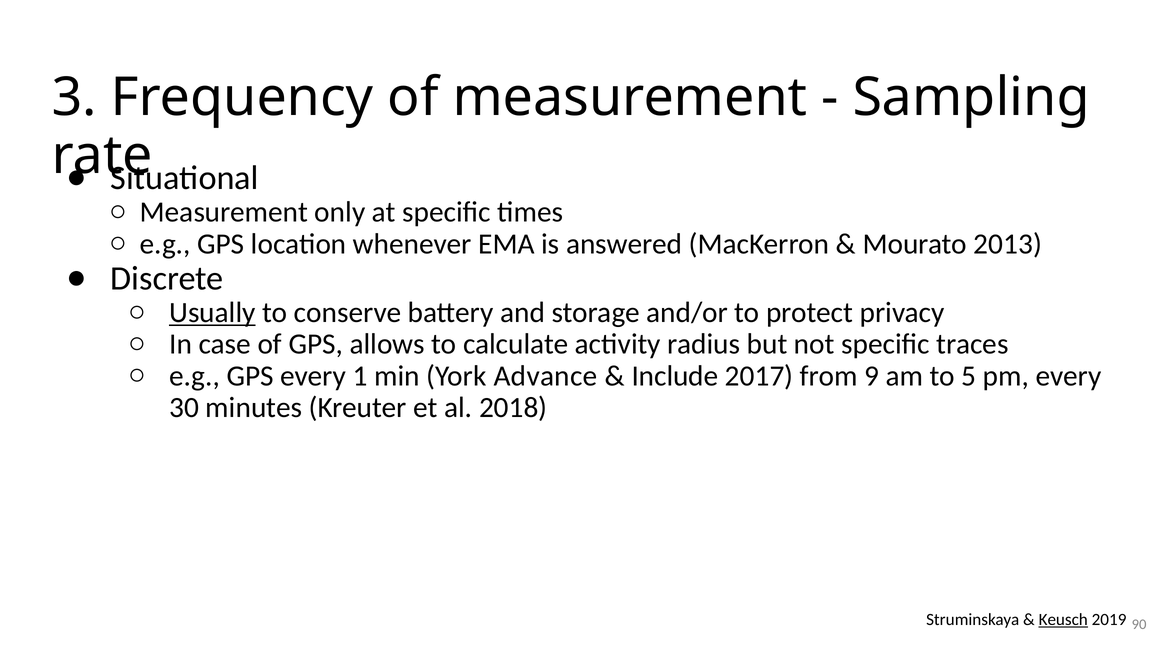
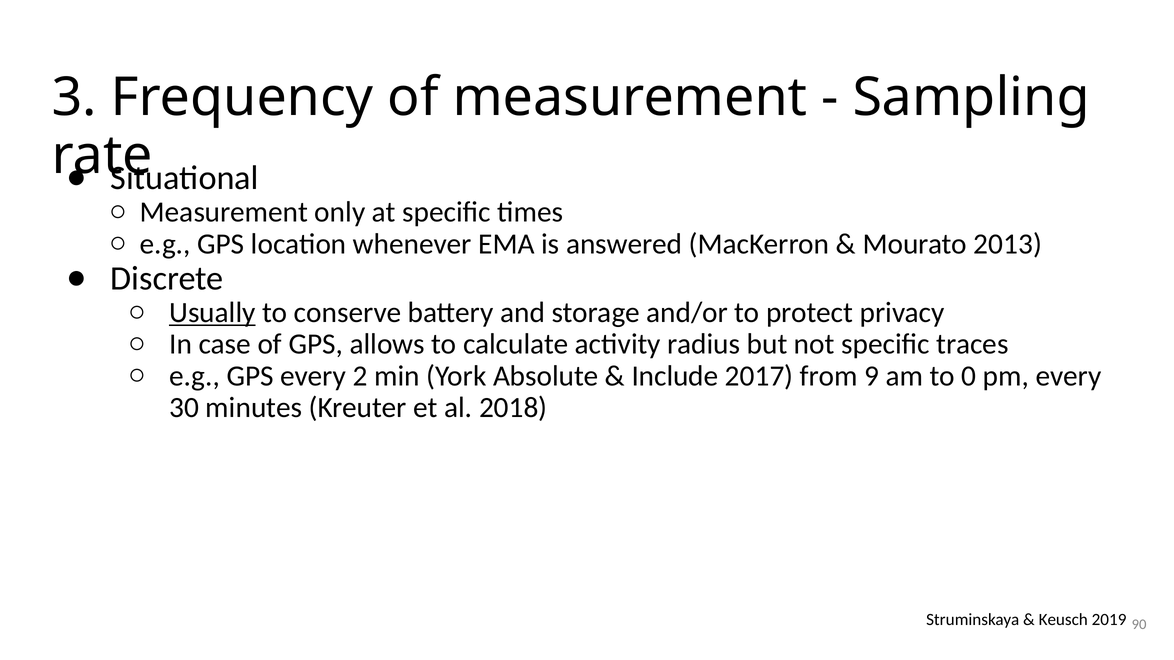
1: 1 -> 2 (360, 376)
Advance: Advance -> Absolute (546, 376)
5: 5 -> 0 (969, 376)
Keusch underline: present -> none (1063, 620)
